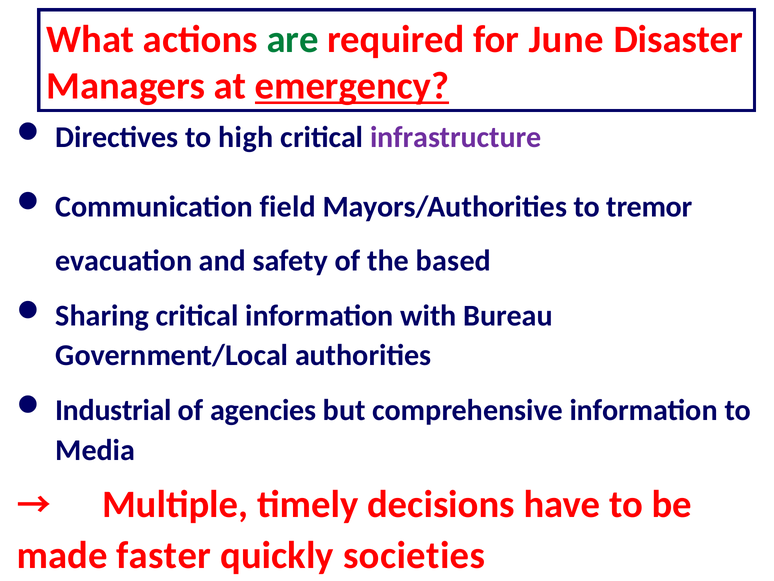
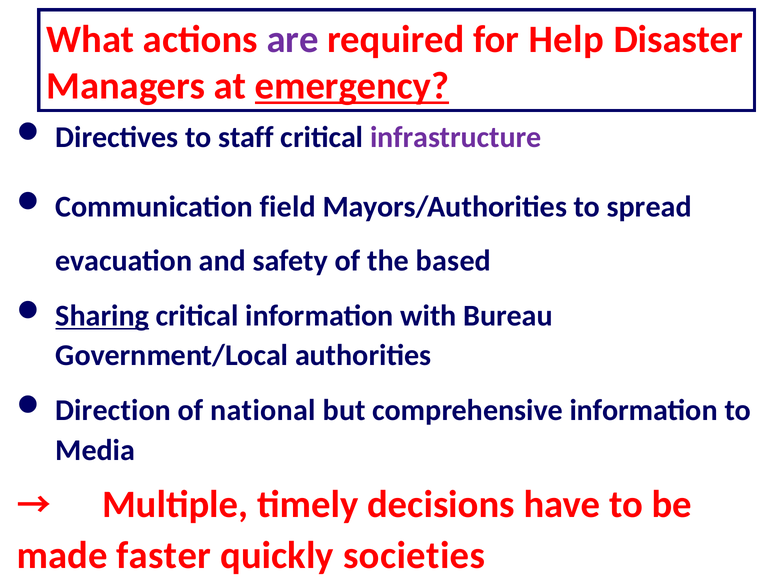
are colour: green -> purple (293, 40)
June: June -> Help (566, 40)
high: high -> staff (246, 137)
tremor: tremor -> spread (649, 207)
Sharing underline: none -> present (102, 316)
Industrial: Industrial -> Direction (113, 410)
agencies: agencies -> national (263, 410)
